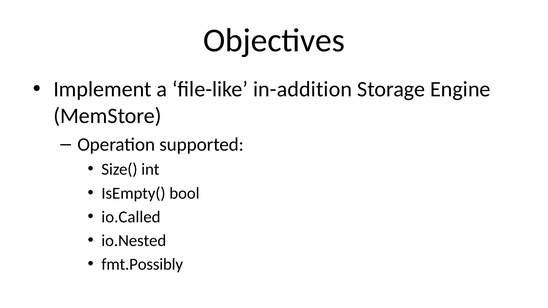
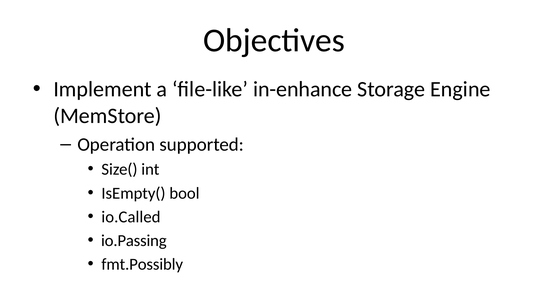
in-addition: in-addition -> in-enhance (303, 89)
io.Nested: io.Nested -> io.Passing (134, 241)
